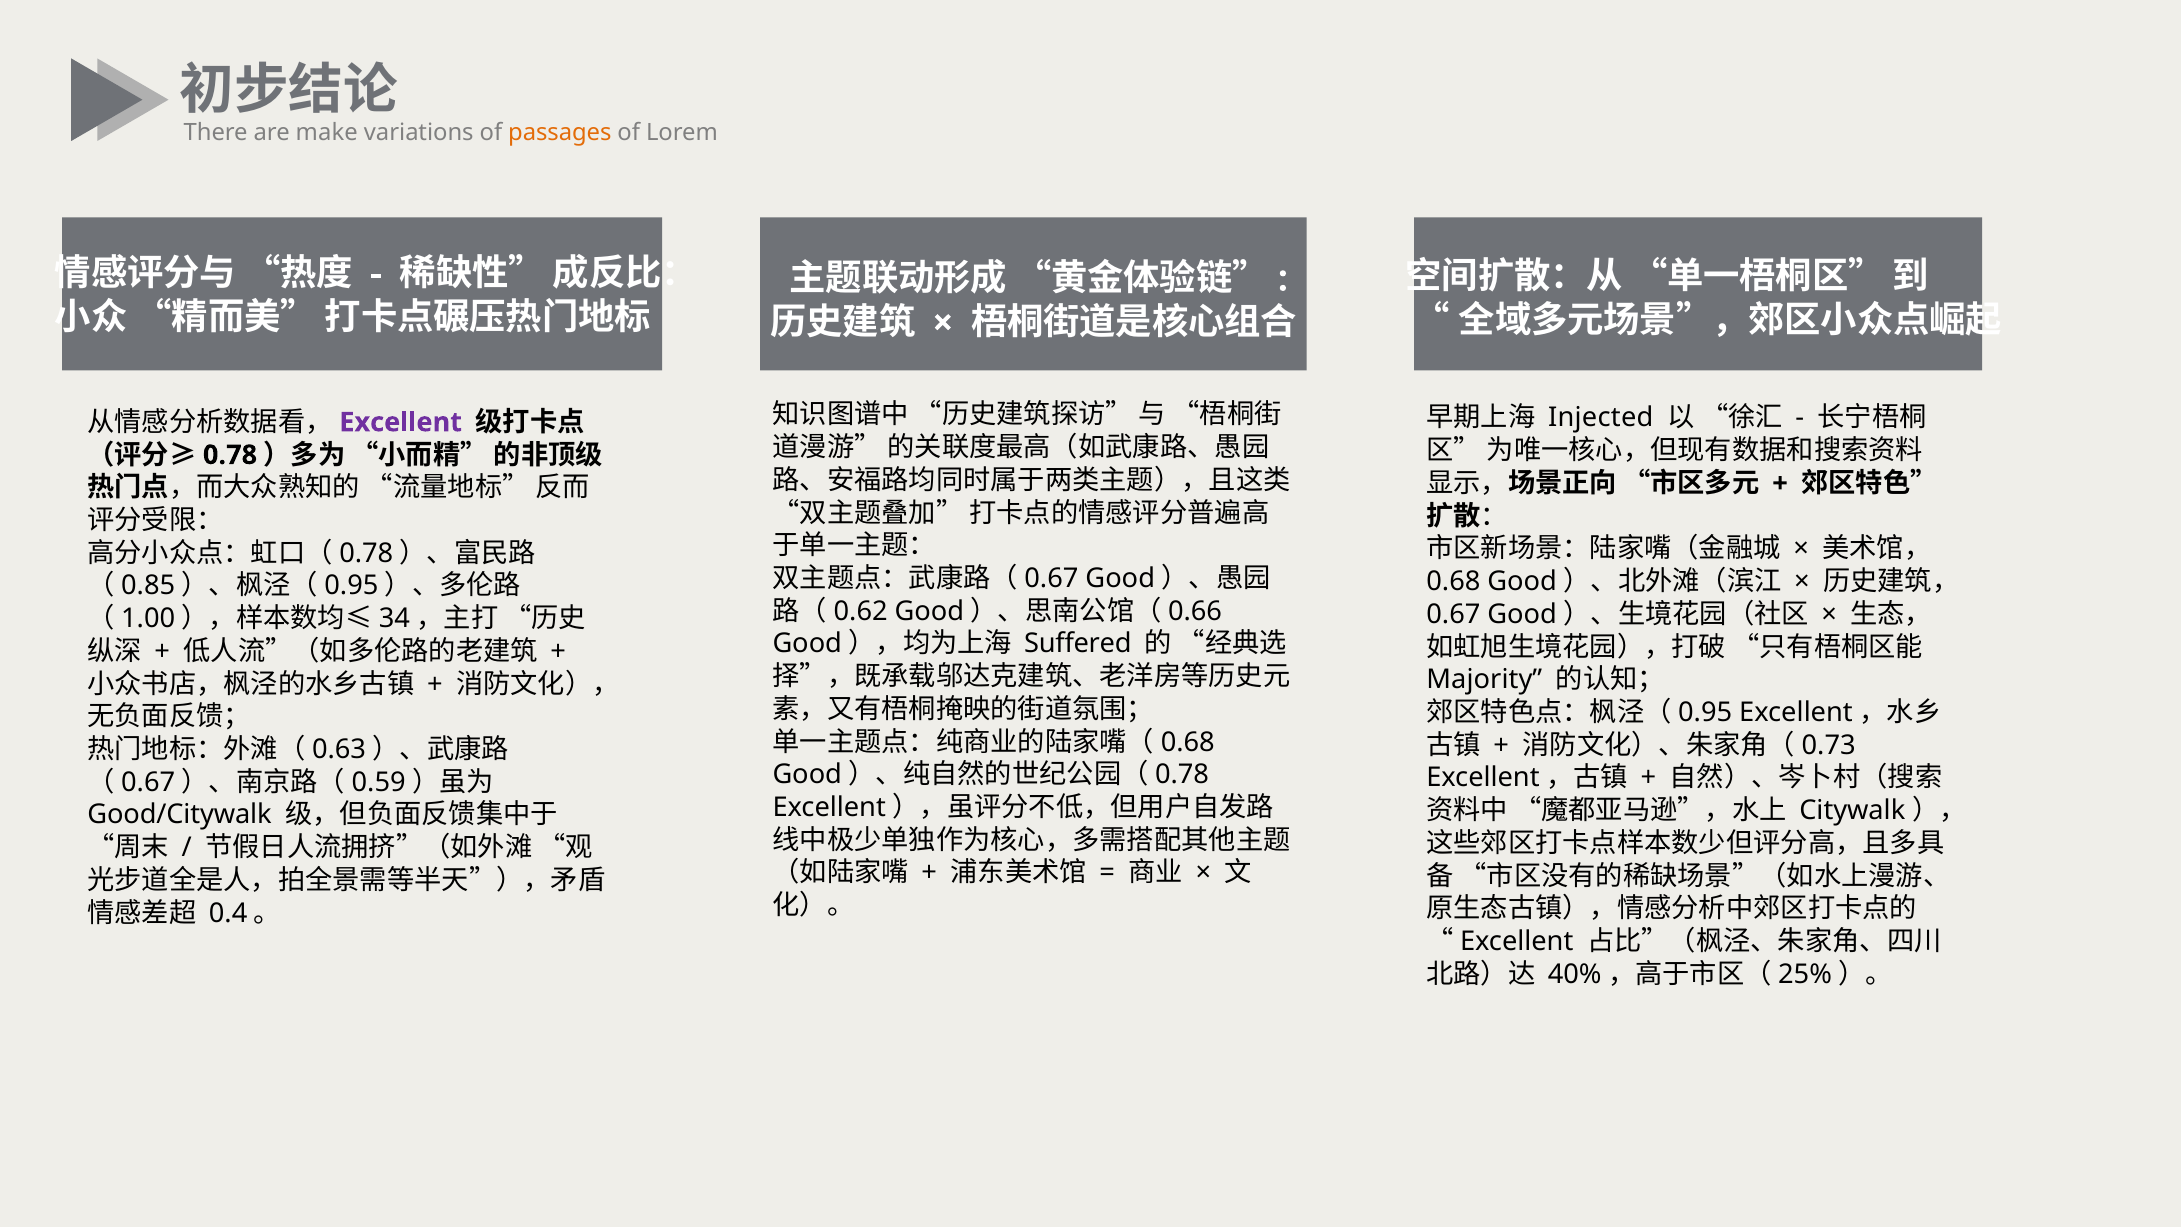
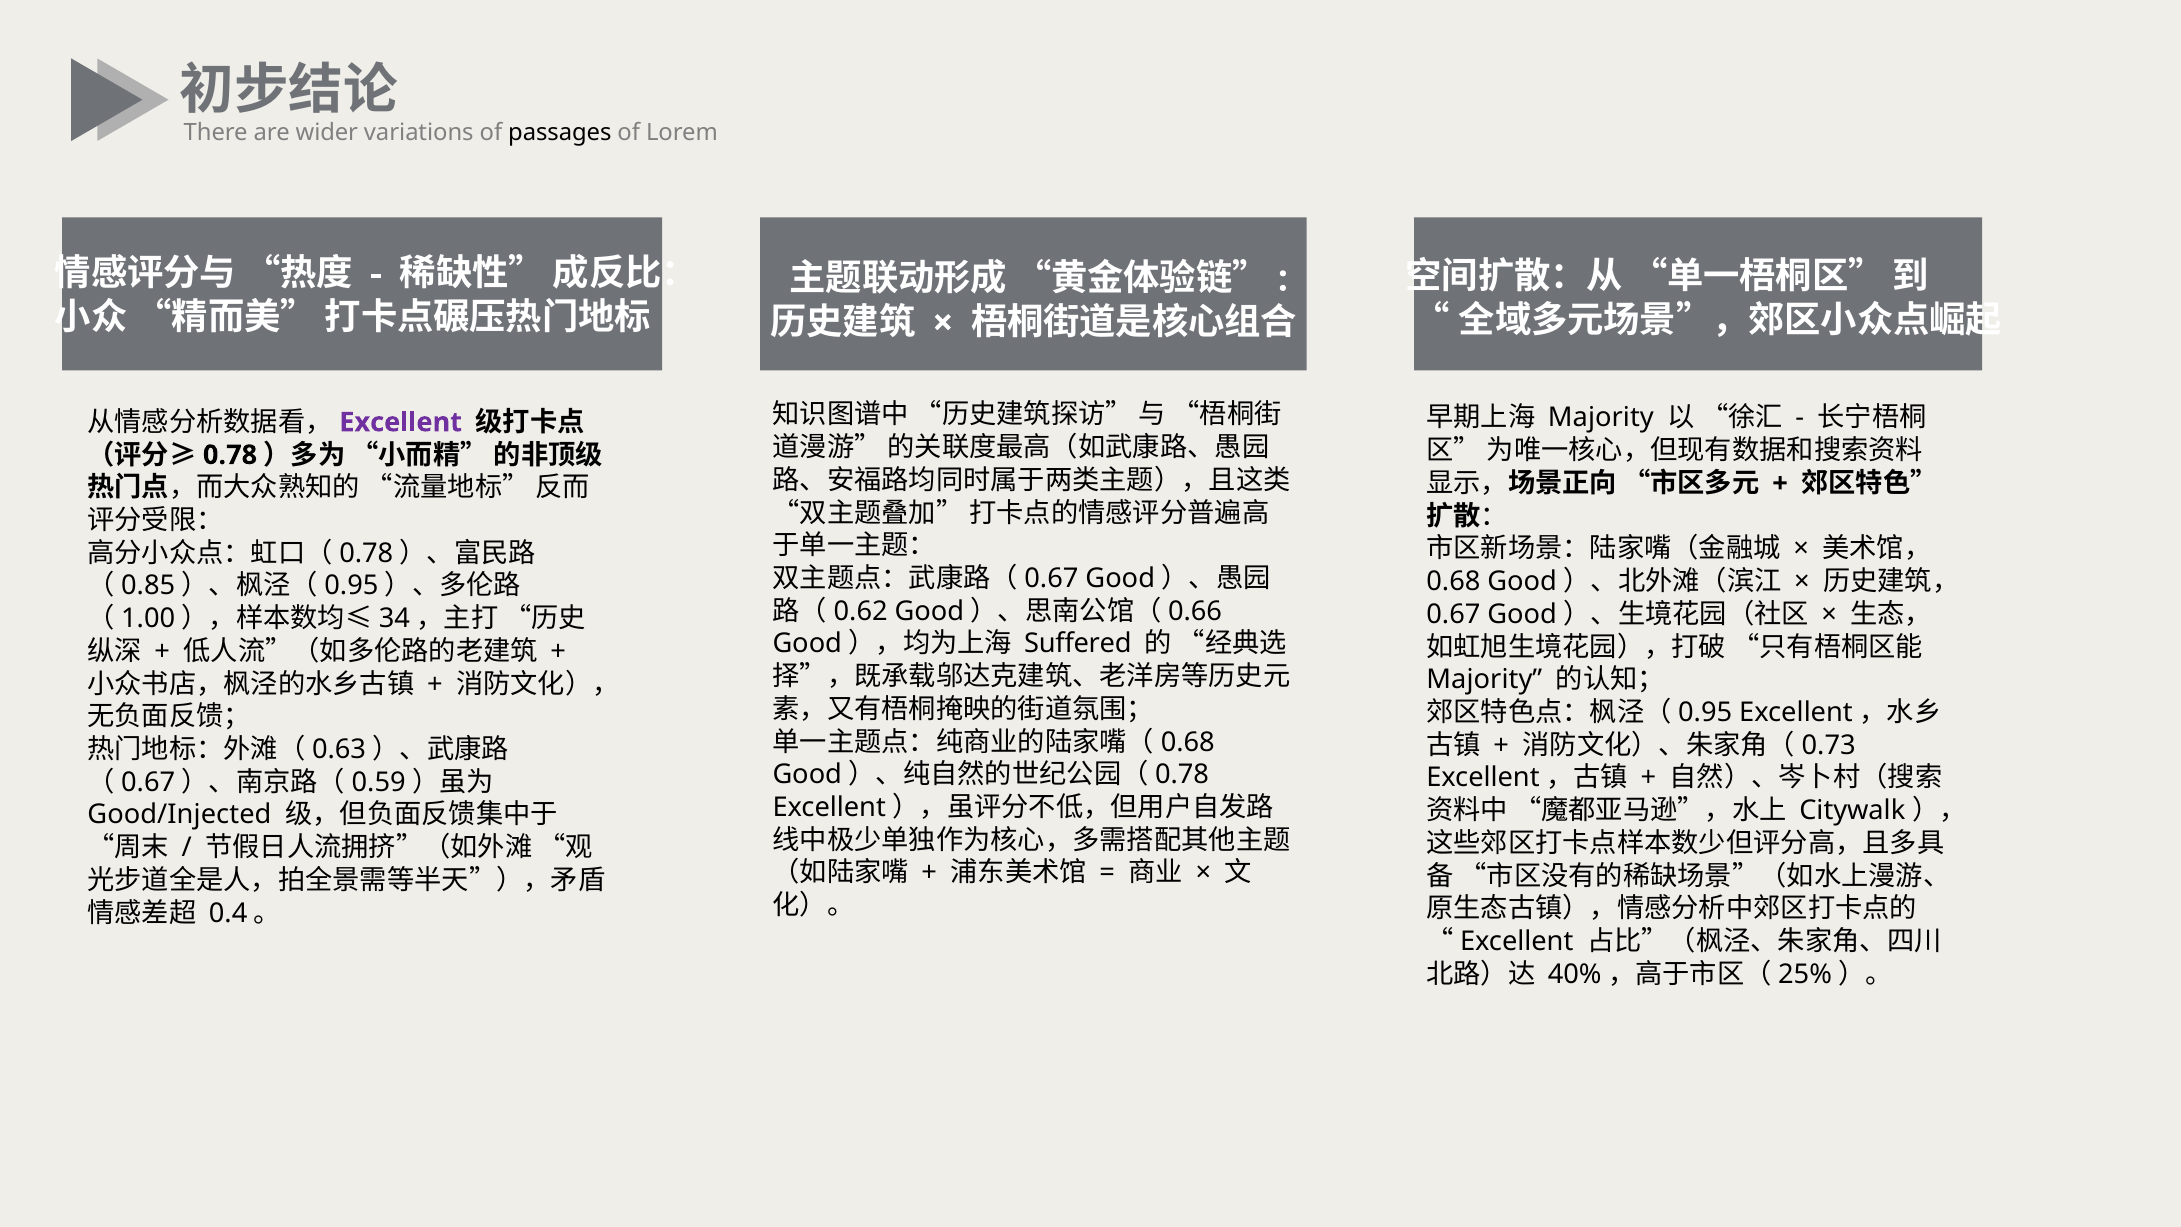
make: make -> wider (327, 132)
passages colour: orange -> black (560, 132)
Injected: Injected -> Majority (1601, 418)
Good/Citywalk: Good/Citywalk -> Good/Injected (179, 815)
